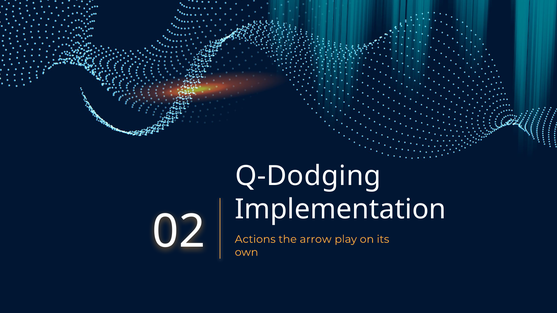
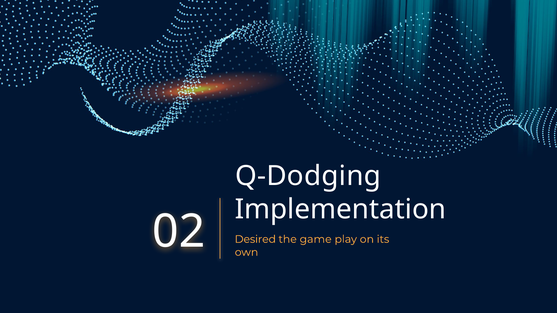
Actions: Actions -> Desired (255, 239)
arrow: arrow -> game (316, 239)
